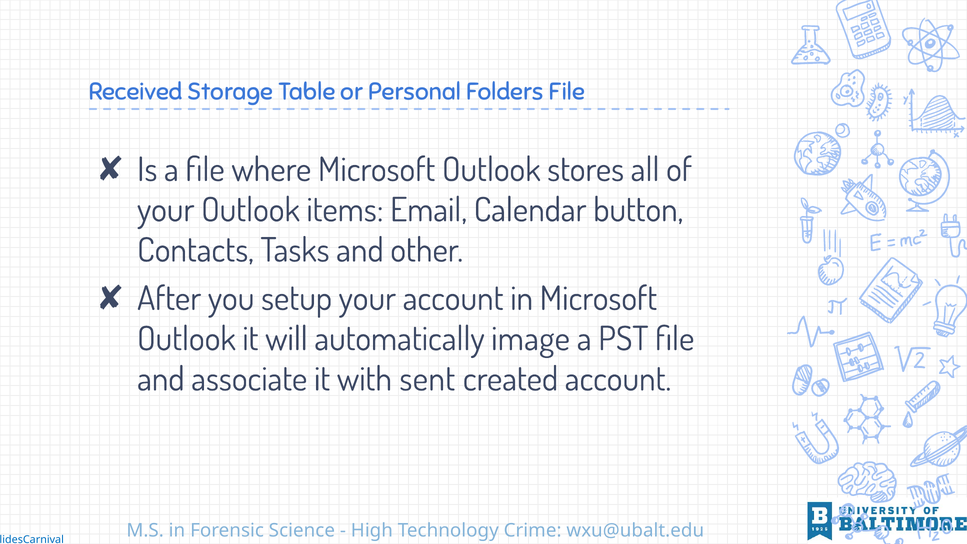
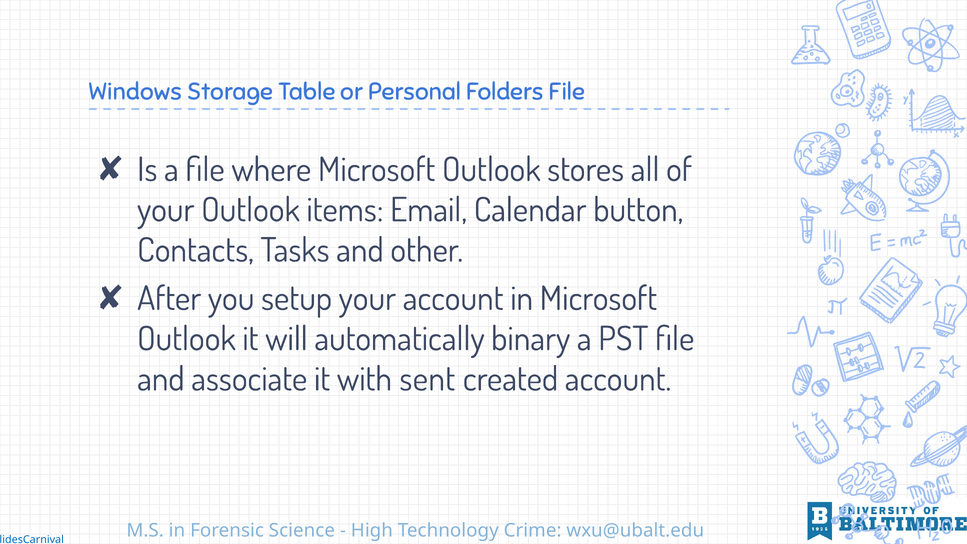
Received: Received -> Windows (135, 92)
image: image -> binary (531, 339)
